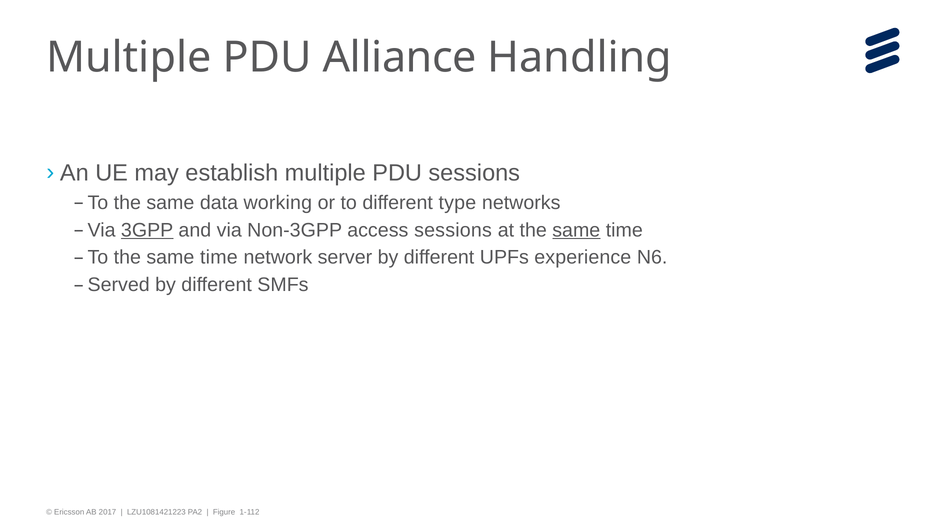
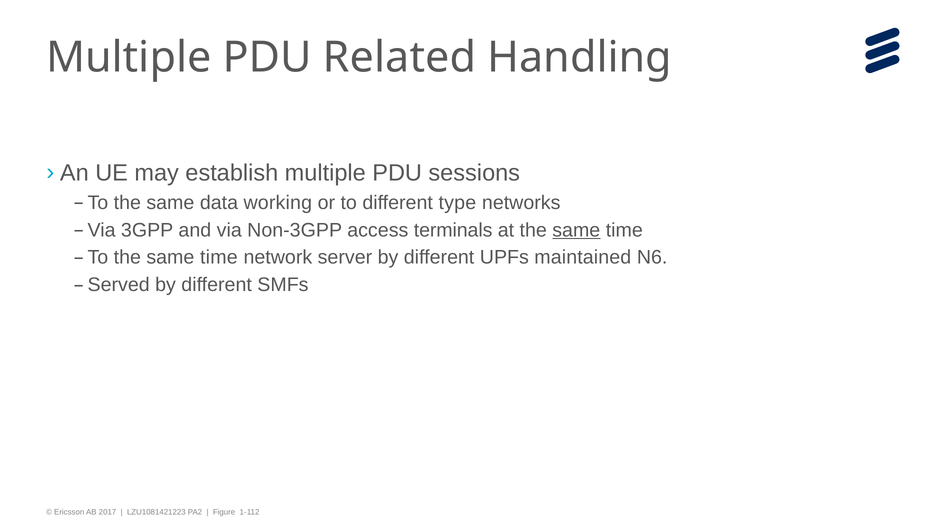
Alliance: Alliance -> Related (400, 58)
3GPP underline: present -> none (147, 230)
access sessions: sessions -> terminals (453, 230)
experience: experience -> maintained (583, 258)
